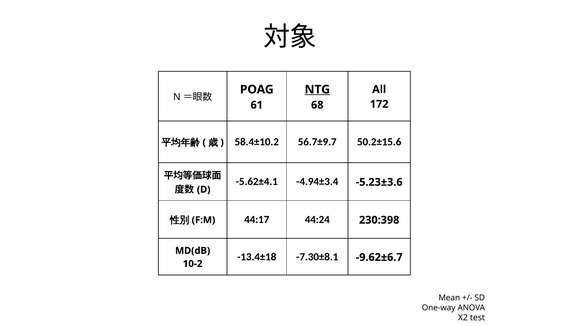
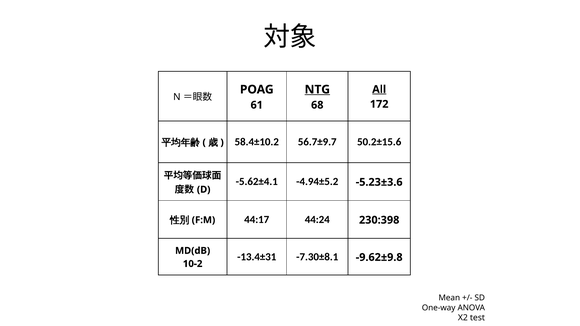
All underline: none -> present (379, 89)
-4.94±3.4: -4.94±3.4 -> -4.94±5.2 (317, 182)
-13.4±18: -13.4±18 -> -13.4±31 (257, 257)
-9.62±6.7: -9.62±6.7 -> -9.62±9.8 (379, 257)
